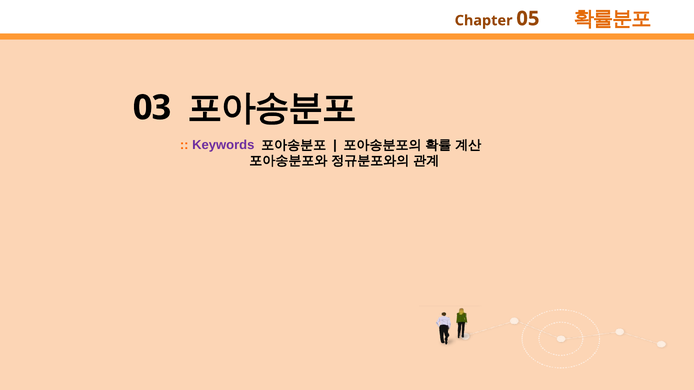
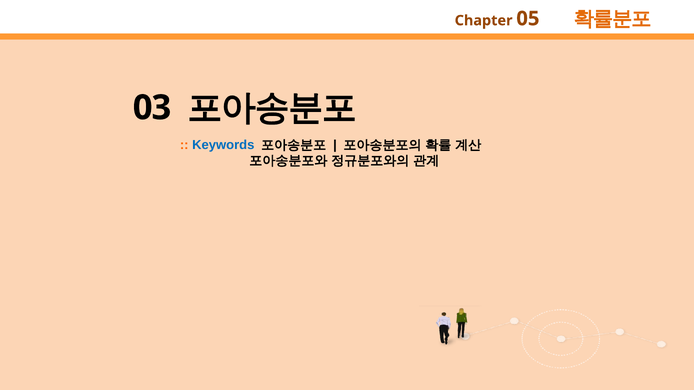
Keywords colour: purple -> blue (223, 145)
